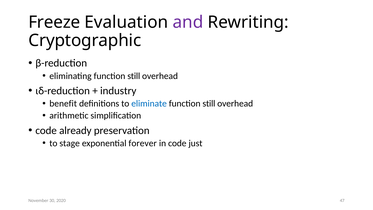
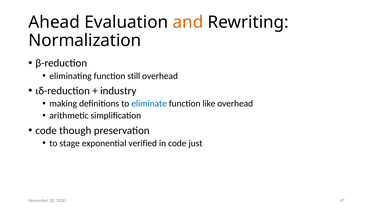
Freeze: Freeze -> Ahead (54, 22)
and colour: purple -> orange (188, 22)
Cryptographic: Cryptographic -> Normalization (85, 41)
benefit: benefit -> making (63, 104)
still: still -> like (209, 104)
already: already -> though (75, 130)
forever: forever -> verified (143, 143)
